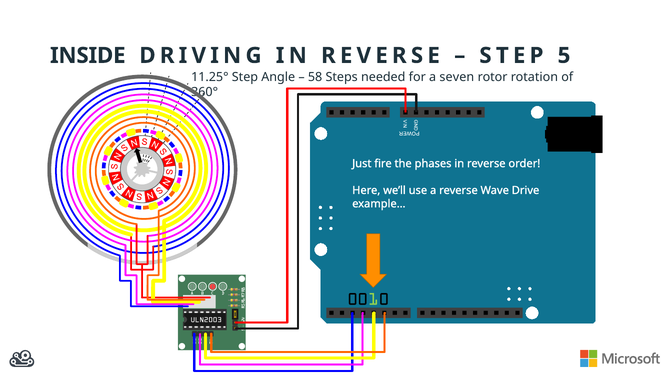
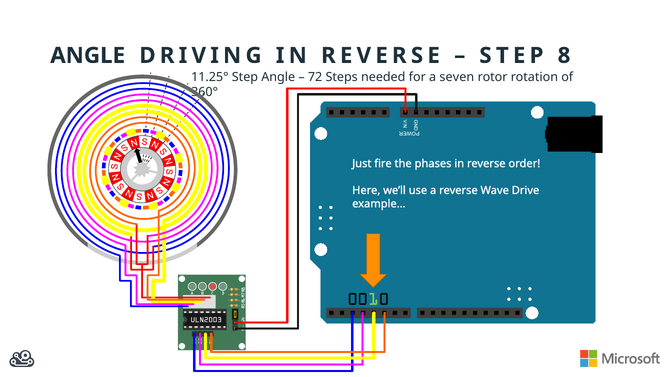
INSIDE: INSIDE -> ANGLE (88, 56)
5: 5 -> 8 (564, 56)
58: 58 -> 72 (315, 77)
